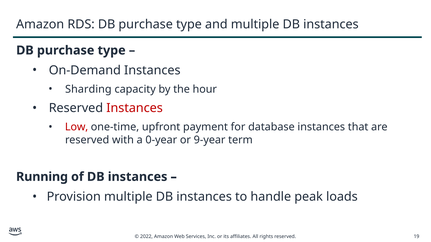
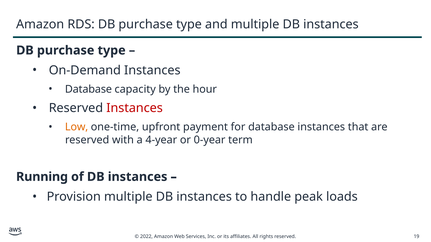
Sharding: Sharding -> Database (88, 89)
Low colour: red -> orange (77, 127)
0-year: 0-year -> 4-year (161, 140)
9-year: 9-year -> 0-year (210, 140)
